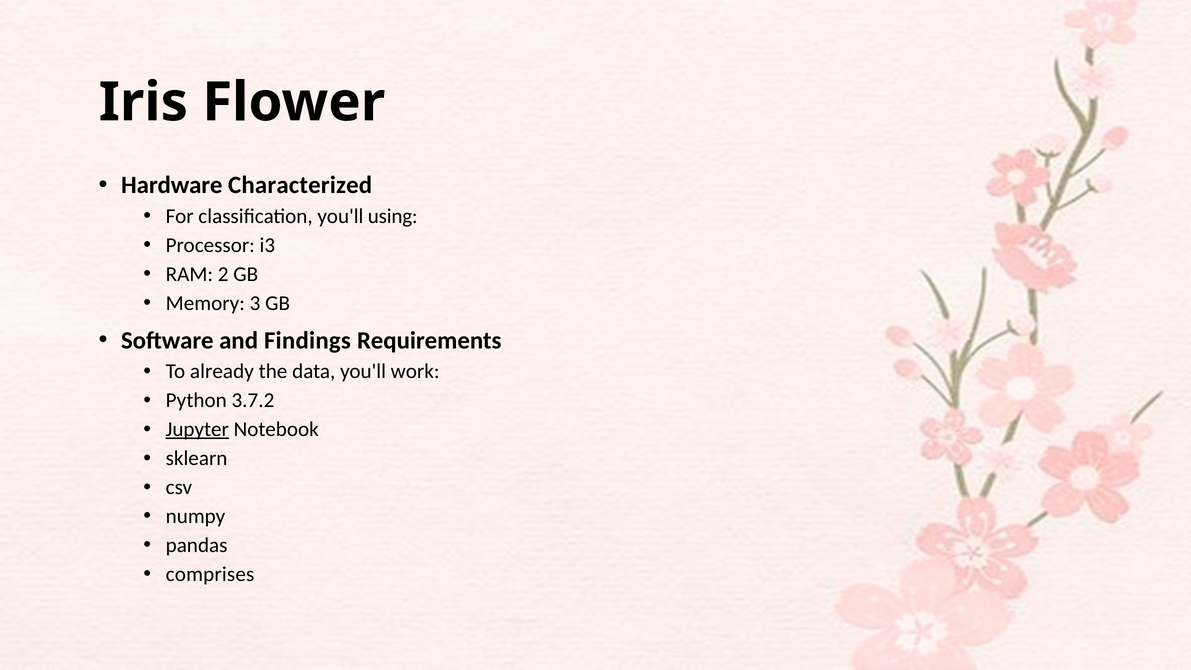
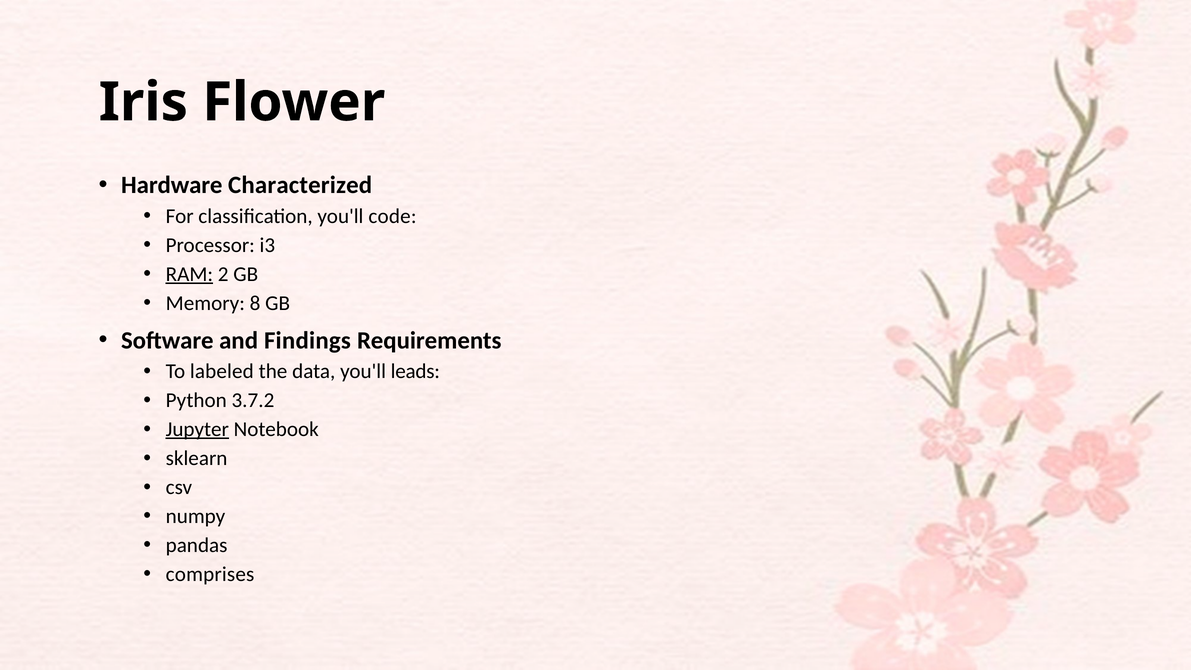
using: using -> code (393, 216)
RAM underline: none -> present (189, 274)
3: 3 -> 8 (255, 303)
already: already -> labeled (222, 371)
work: work -> leads (415, 371)
